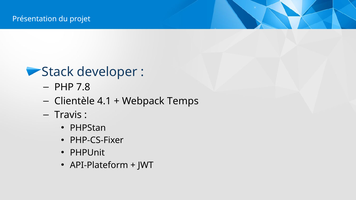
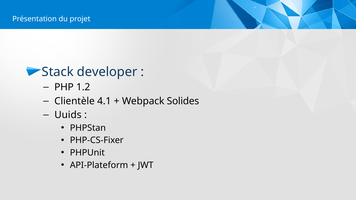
7.8: 7.8 -> 1.2 (83, 87)
Temps: Temps -> Solides (183, 101)
Travis: Travis -> Uuids (68, 115)
